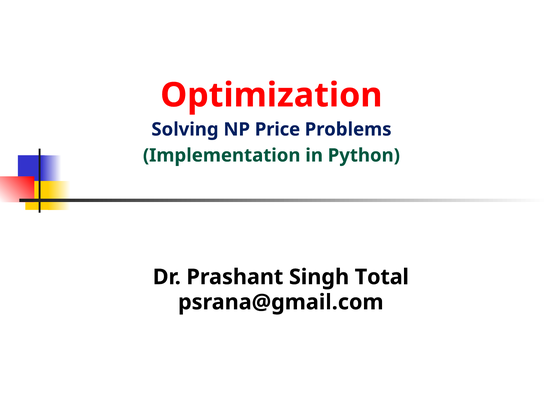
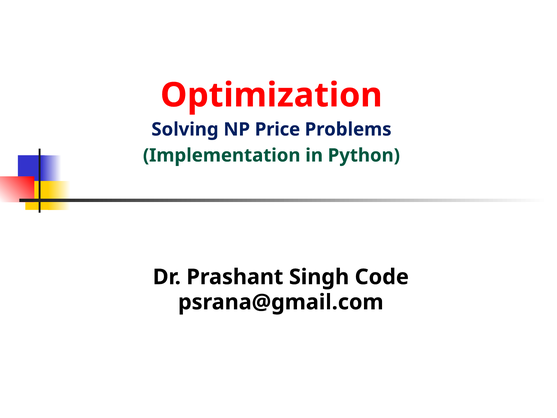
Total: Total -> Code (382, 277)
